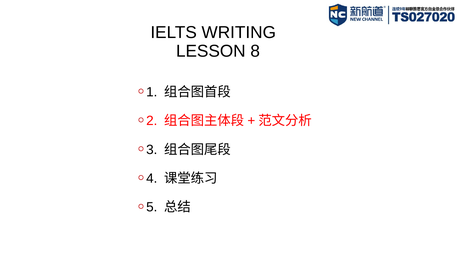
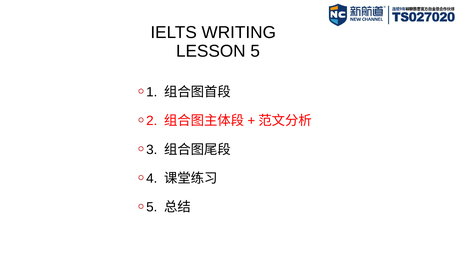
LESSON 8: 8 -> 5 (255, 51)
